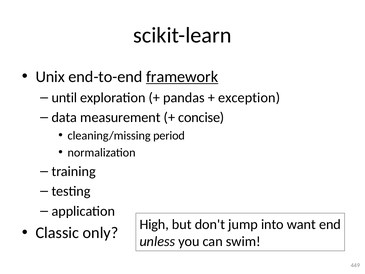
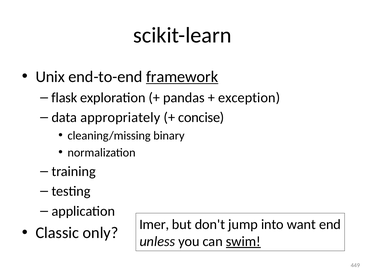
until: until -> flask (64, 98)
measurement: measurement -> appropriately (120, 117)
period: period -> binary (169, 135)
High: High -> Imer (154, 224)
swim underline: none -> present (243, 241)
